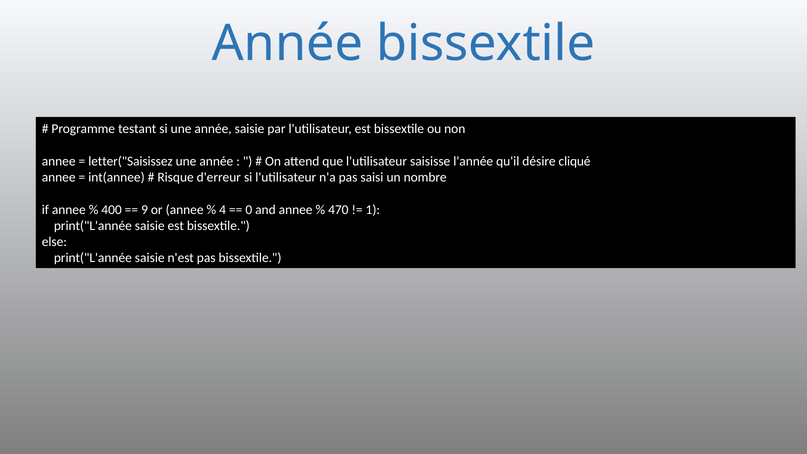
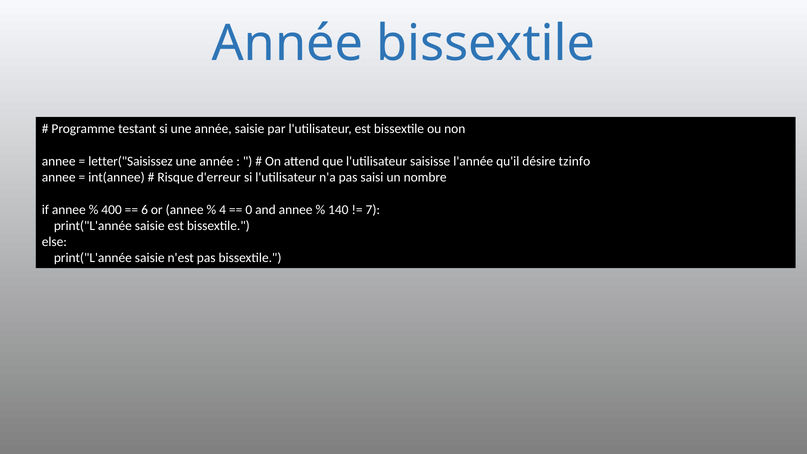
cliqué: cliqué -> tzinfo (574, 161)
9: 9 -> 6 (145, 210)
470: 470 -> 140 (338, 210)
1: 1 -> 7 (373, 210)
